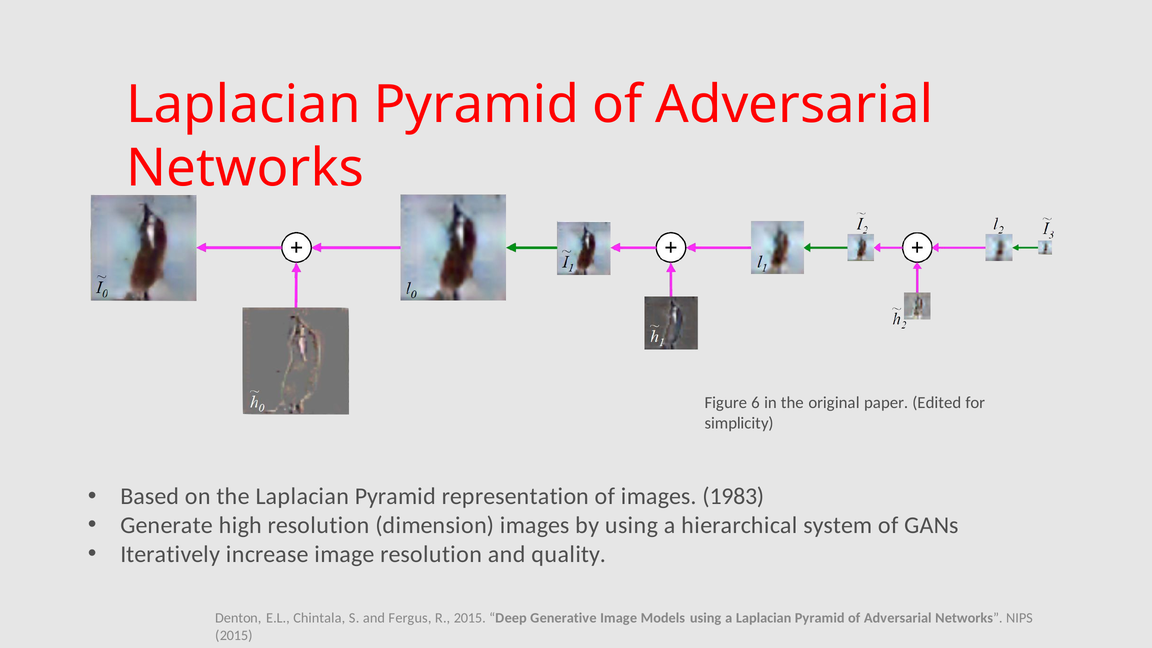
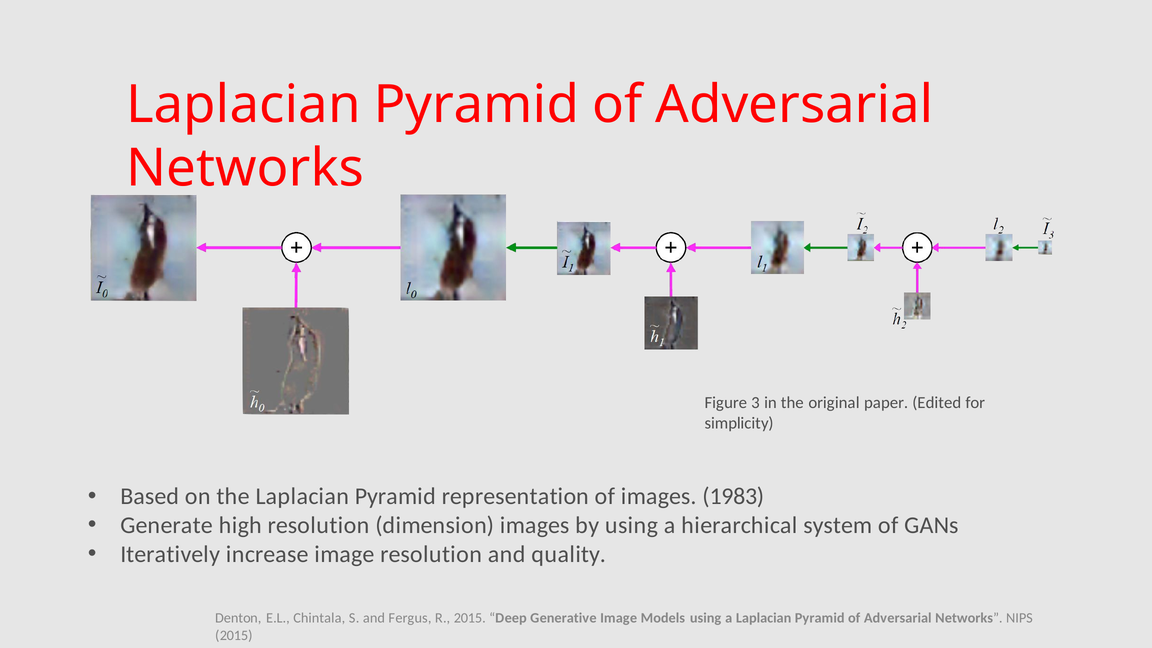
6: 6 -> 3 (755, 403)
